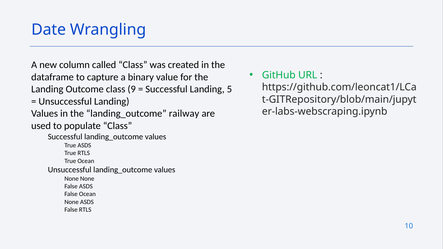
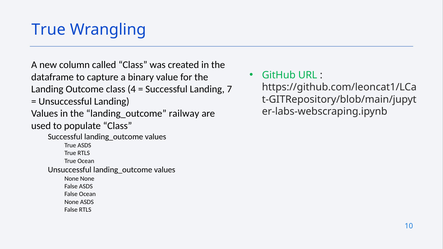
Date: Date -> True (49, 30)
9: 9 -> 4 (132, 89)
5: 5 -> 7 (229, 89)
